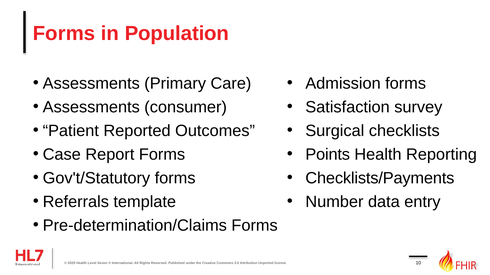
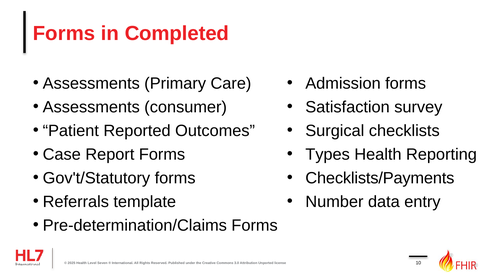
Population: Population -> Completed (177, 33)
Points: Points -> Types (328, 155)
